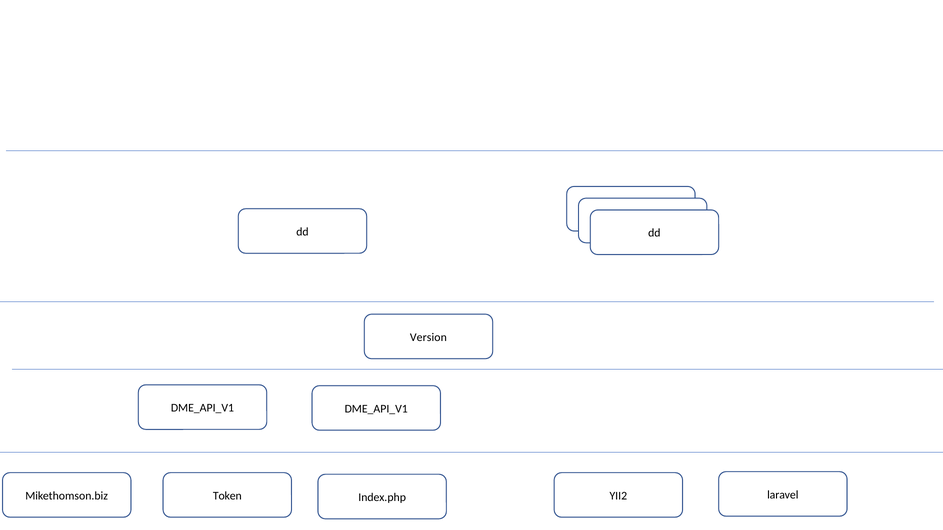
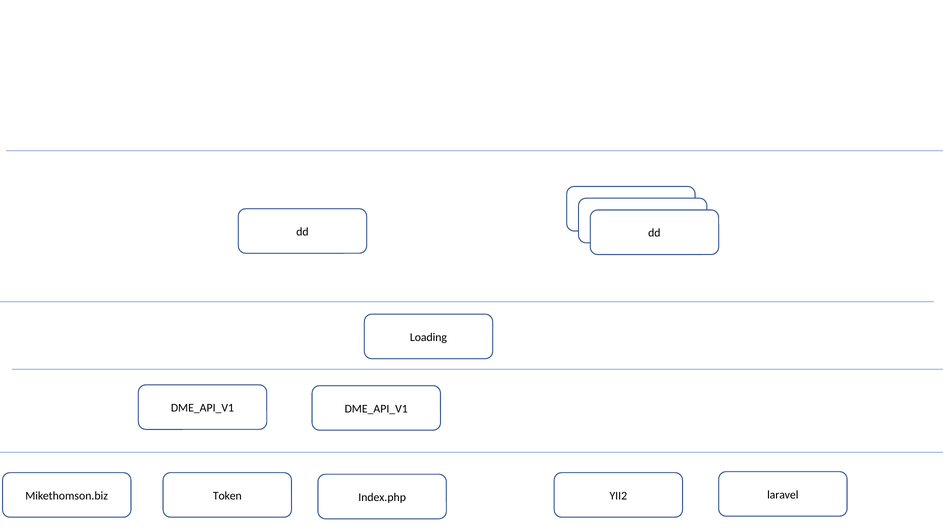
Version: Version -> Loading (428, 338)
